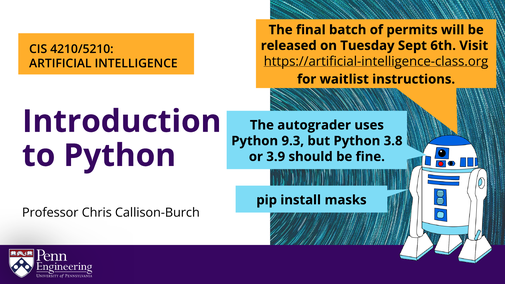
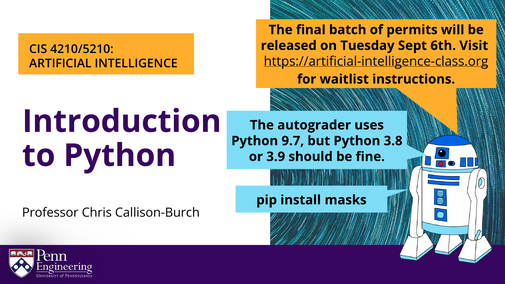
9.3: 9.3 -> 9.7 (293, 141)
